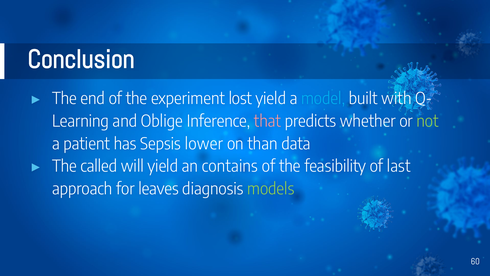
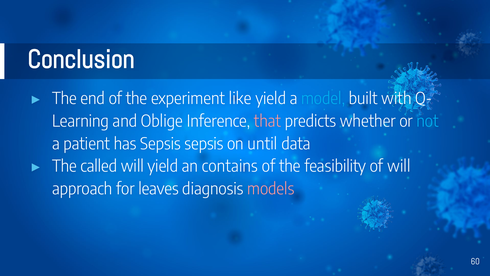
lost: lost -> like (240, 99)
not colour: light green -> light blue (428, 121)
Sepsis lower: lower -> sepsis (204, 144)
than: than -> until (262, 144)
of last: last -> will (399, 166)
models colour: light green -> pink (271, 189)
